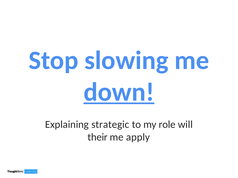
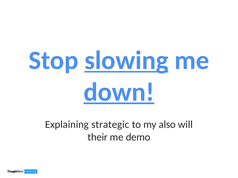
slowing underline: none -> present (126, 61)
role: role -> also (167, 125)
apply: apply -> demo (138, 137)
